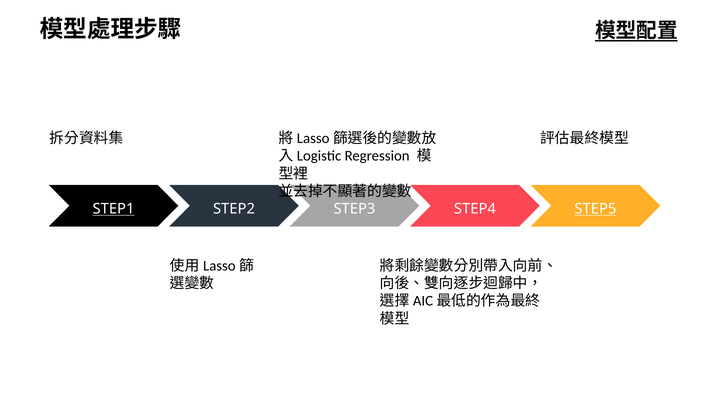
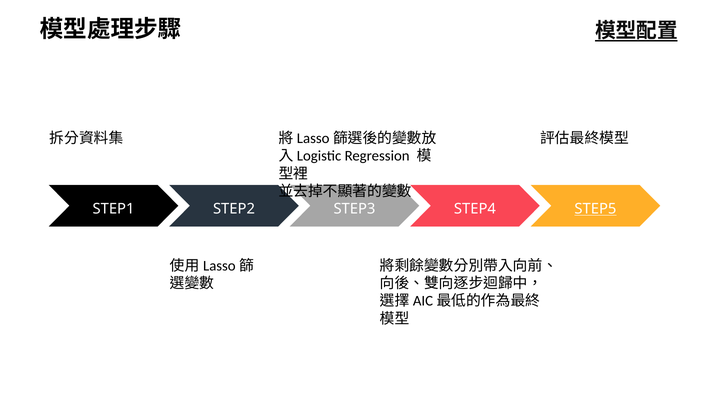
STEP1 underline: present -> none (114, 209)
